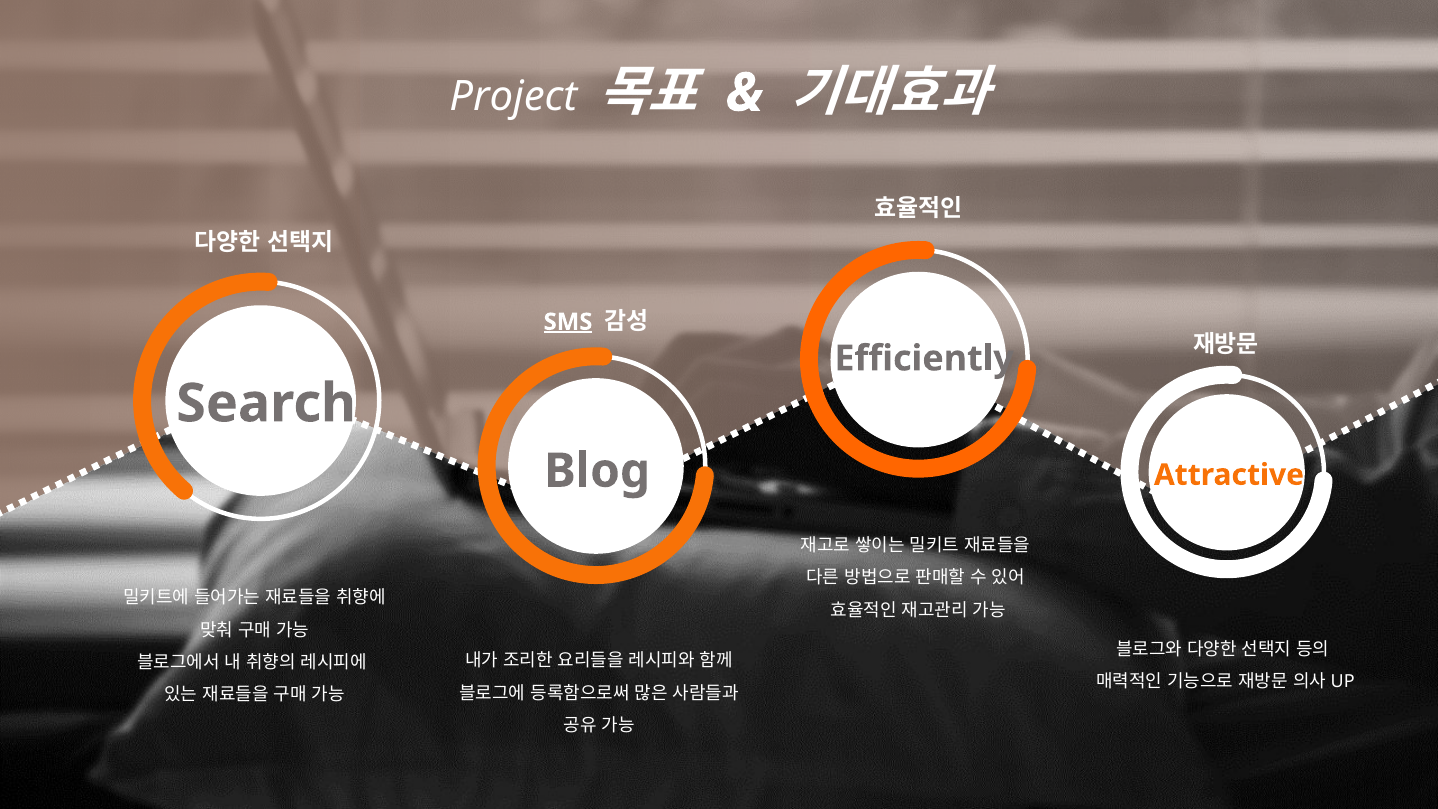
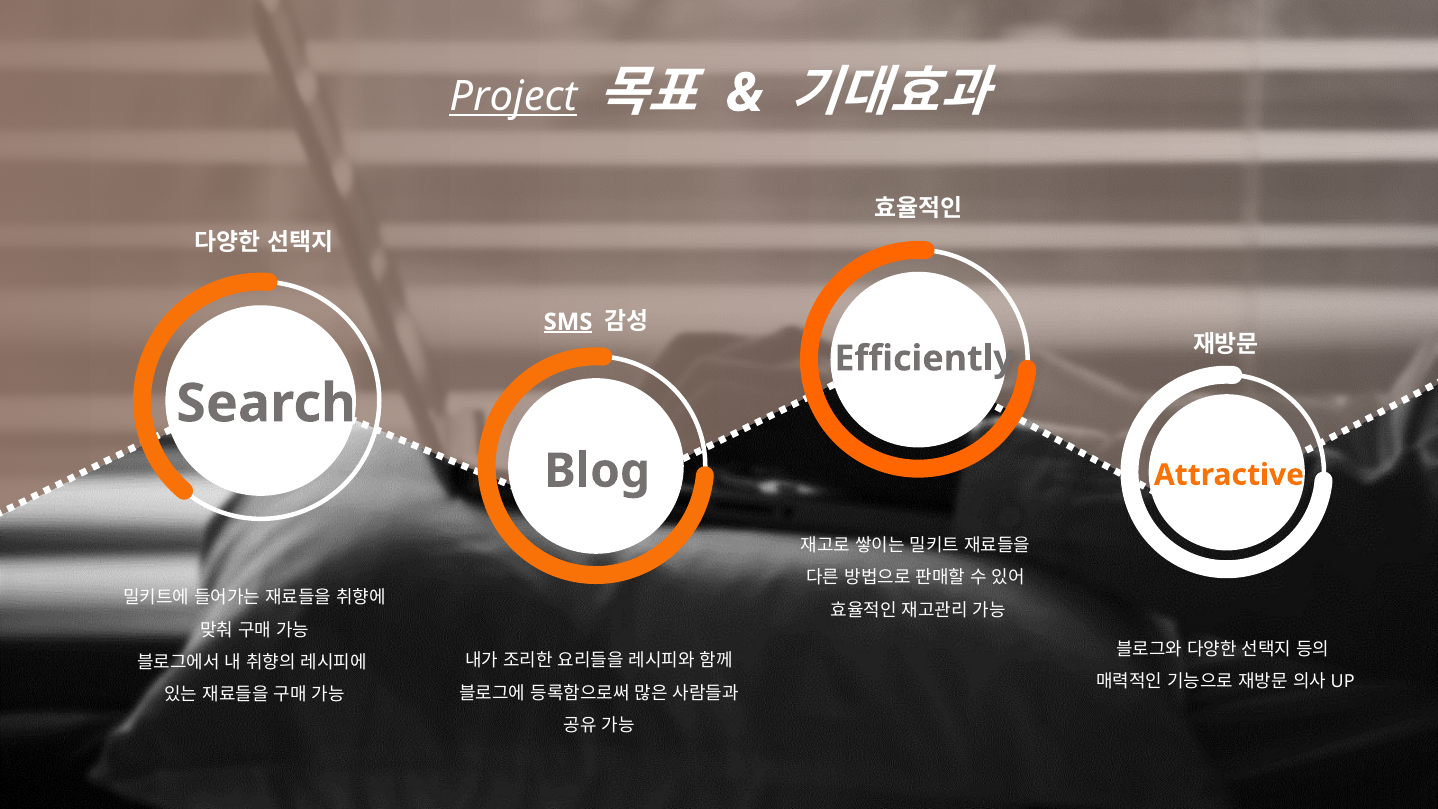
Project underline: none -> present (513, 97)
